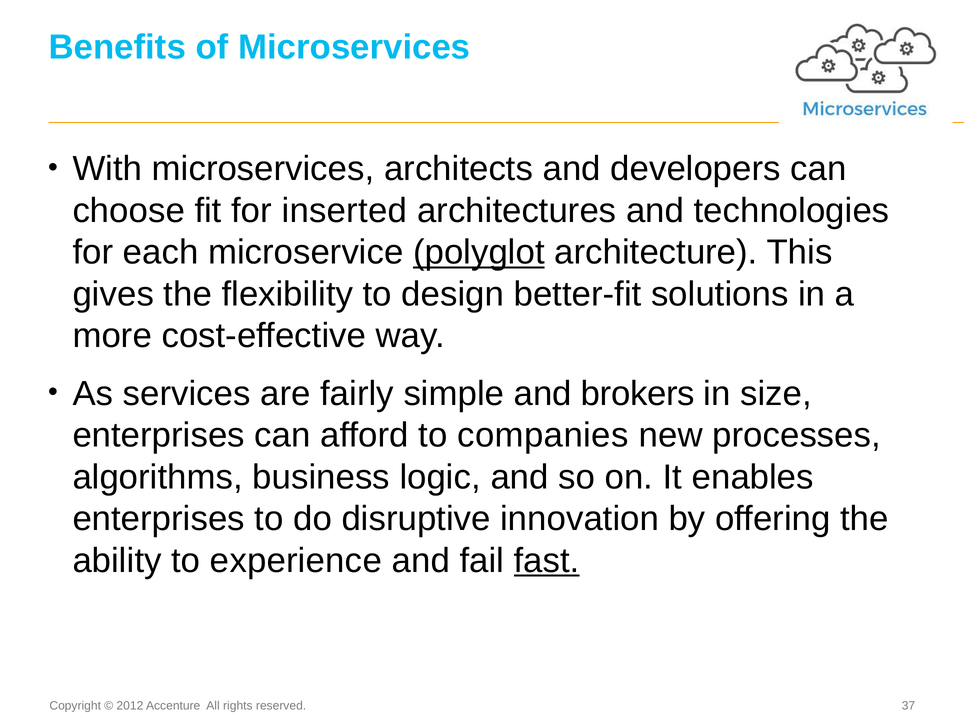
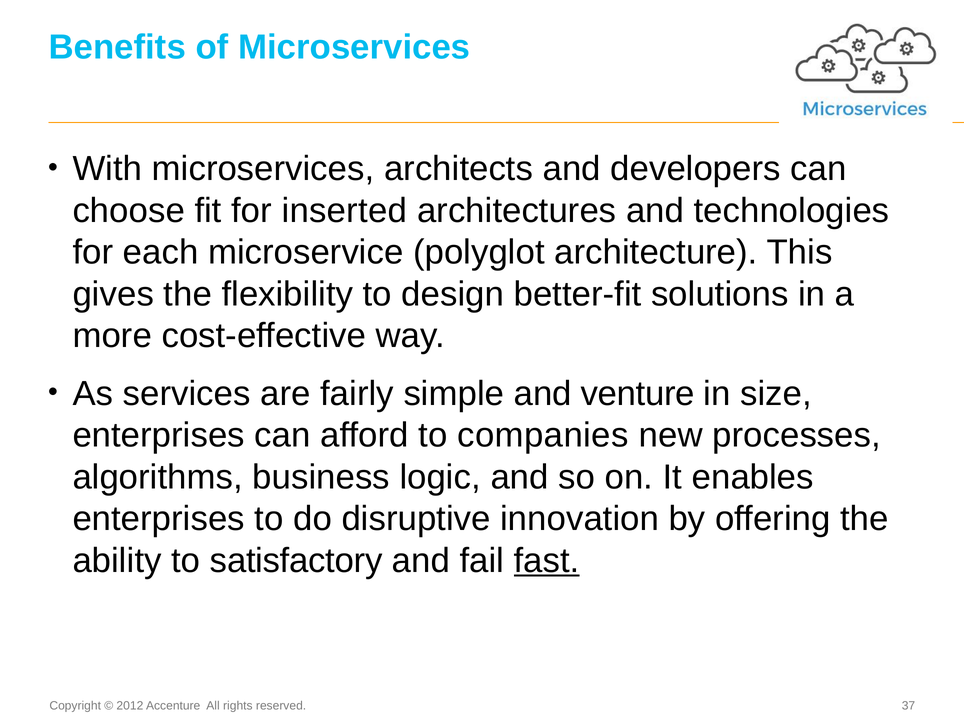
polyglot underline: present -> none (479, 252)
brokers: brokers -> venture (638, 394)
experience: experience -> satisfactory (296, 561)
